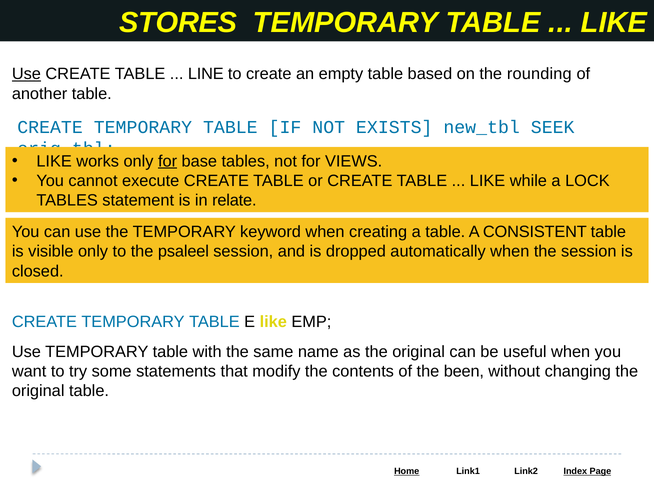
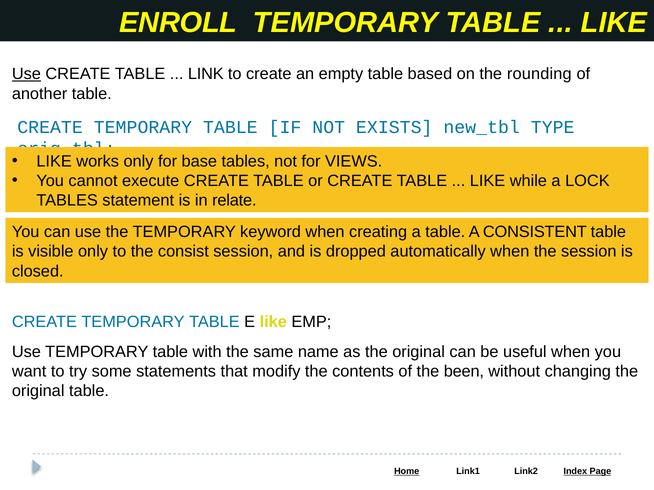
STORES: STORES -> ENROLL (178, 23)
LINE: LINE -> LINK (206, 74)
SEEK: SEEK -> TYPE (553, 127)
for underline: present -> none (168, 161)
psaleel: psaleel -> consist (183, 252)
